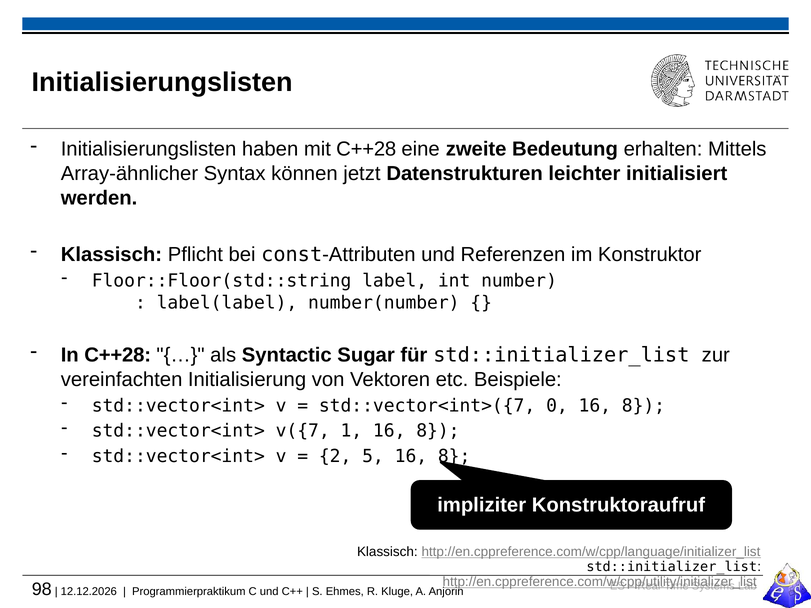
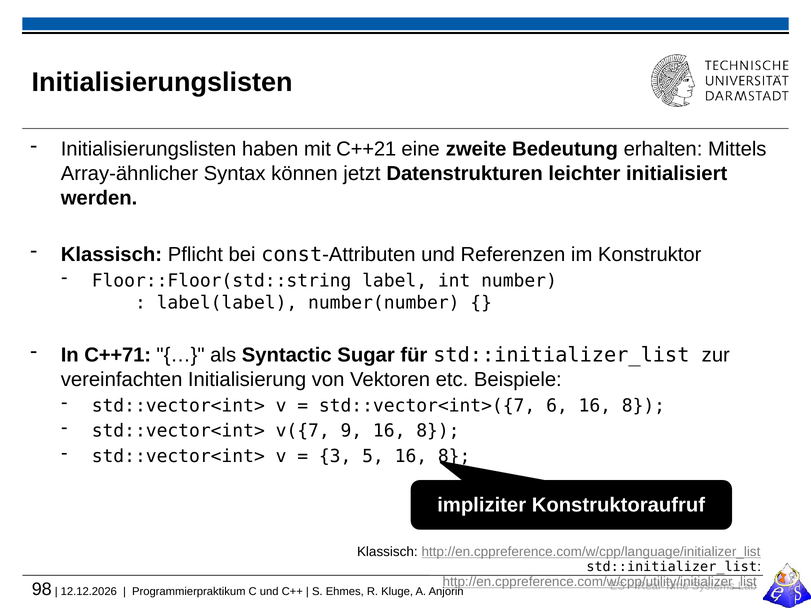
mit C++28: C++28 -> C++21 (366, 149)
In C++28: C++28 -> C++71 (118, 355)
0: 0 -> 6 (557, 406)
1: 1 -> 9 (351, 431)
2: 2 -> 3 (335, 456)
